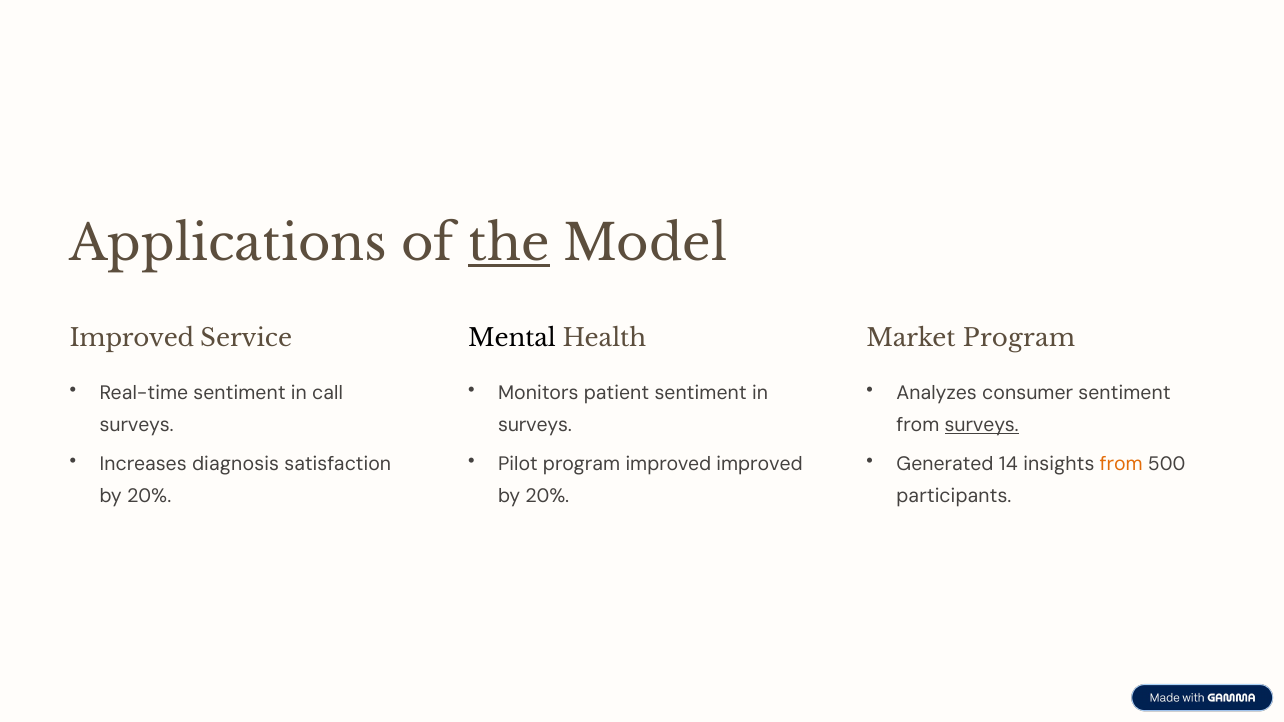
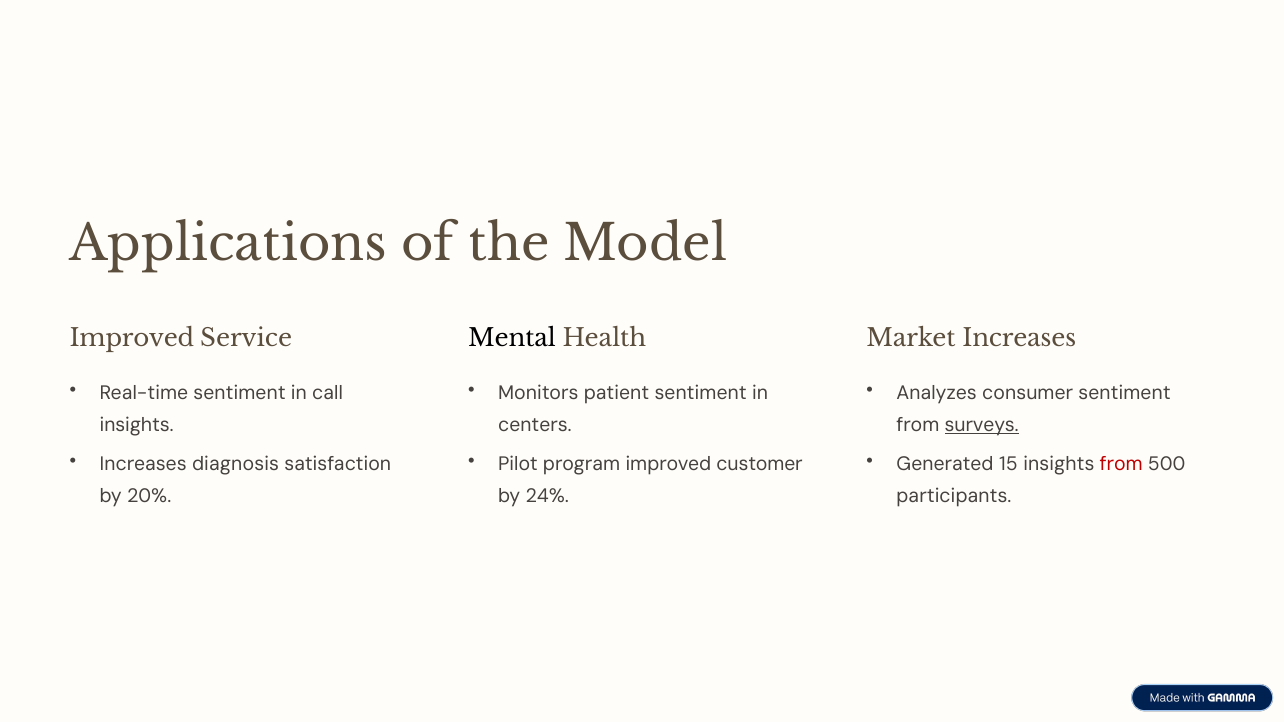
the underline: present -> none (509, 245)
Market Program: Program -> Increases (1019, 339)
surveys: surveys -> insights (137, 425)
surveys: surveys -> centers (535, 425)
improved improved: improved -> customer (760, 464)
14: 14 -> 15 (1008, 464)
from colour: orange -> red (1121, 464)
20%: 20% -> 24% (547, 496)
